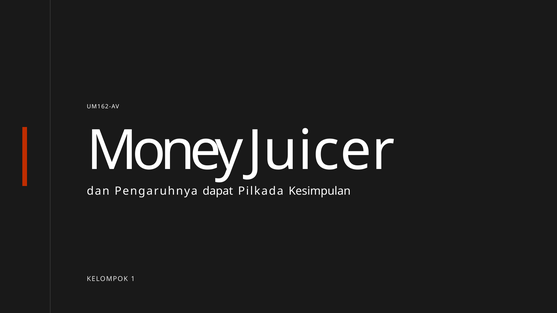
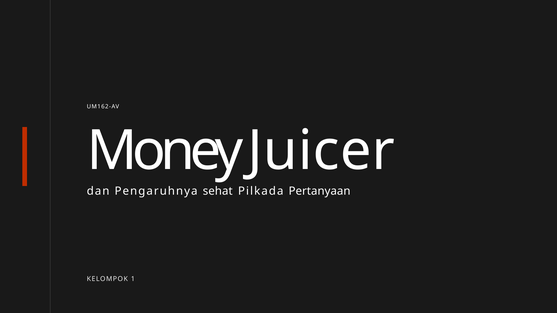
dapat: dapat -> sehat (218, 191)
Kesimpulan: Kesimpulan -> Pertanyaan (320, 191)
